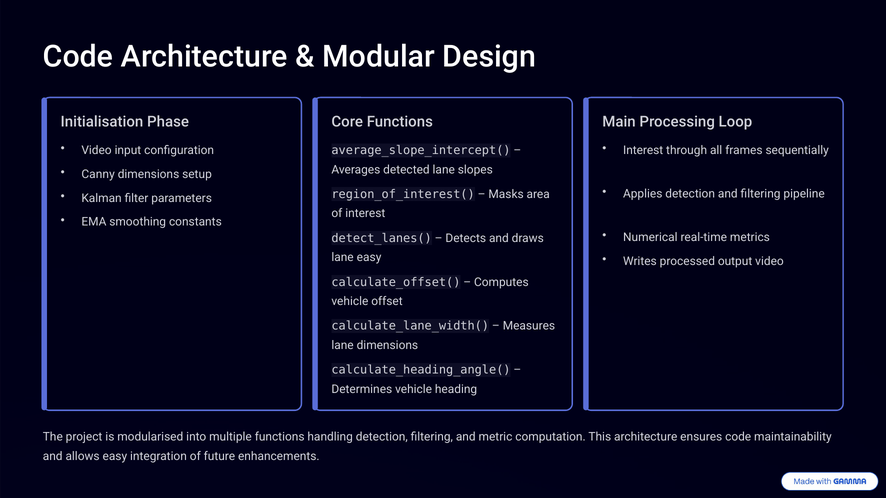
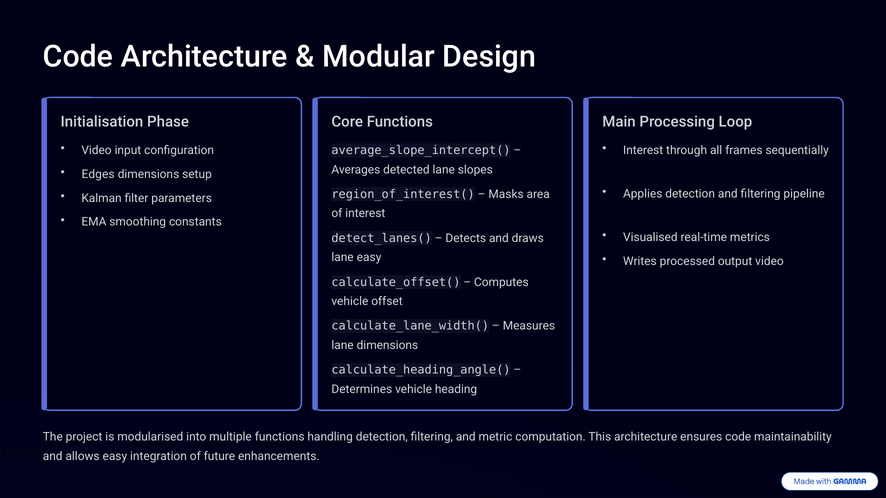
Canny: Canny -> Edges (98, 174)
Numerical: Numerical -> Visualised (650, 238)
